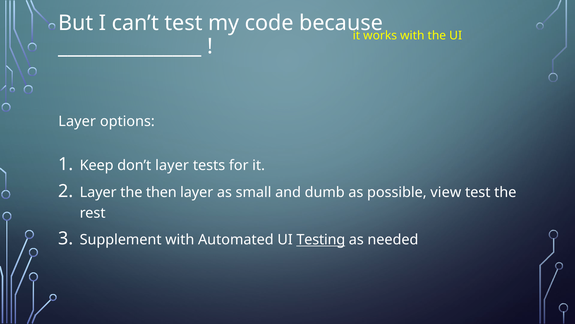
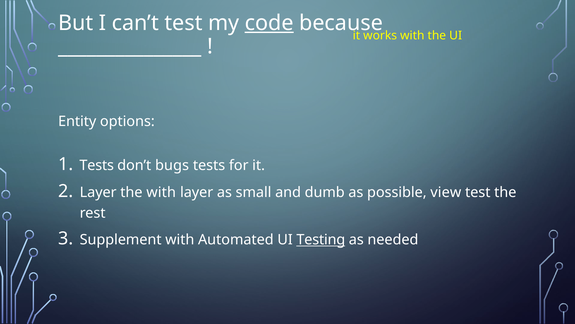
code underline: none -> present (269, 23)
Layer: Layer -> Entity (77, 121)
Keep: Keep -> Tests (97, 165)
don’t layer: layer -> bugs (172, 165)
the then: then -> with (161, 192)
